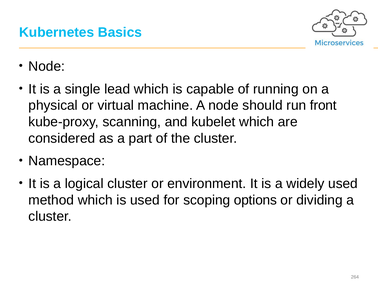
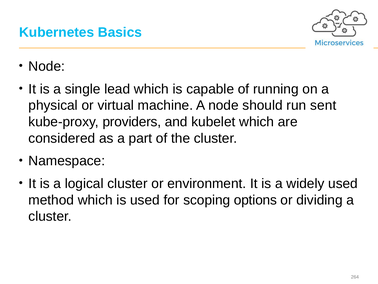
front: front -> sent (323, 105)
scanning: scanning -> providers (132, 122)
